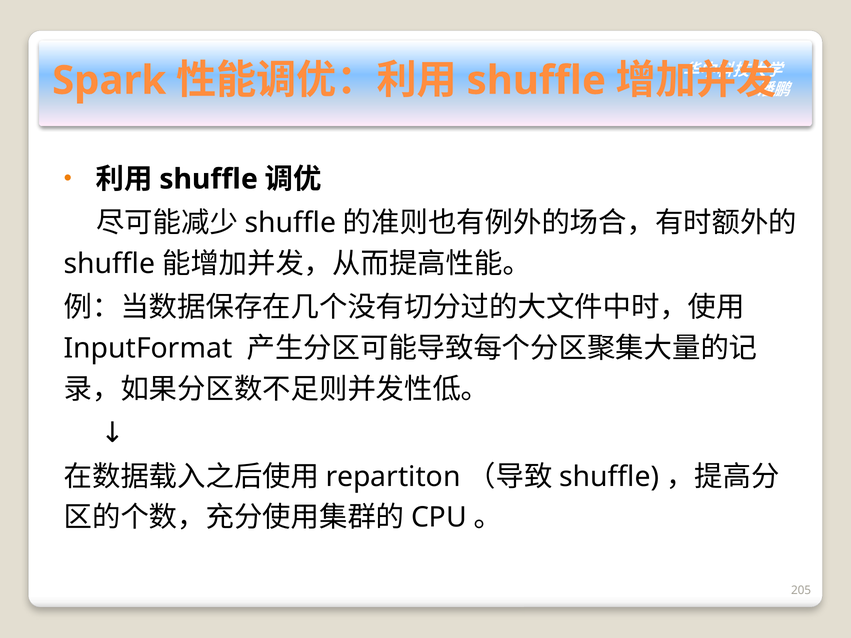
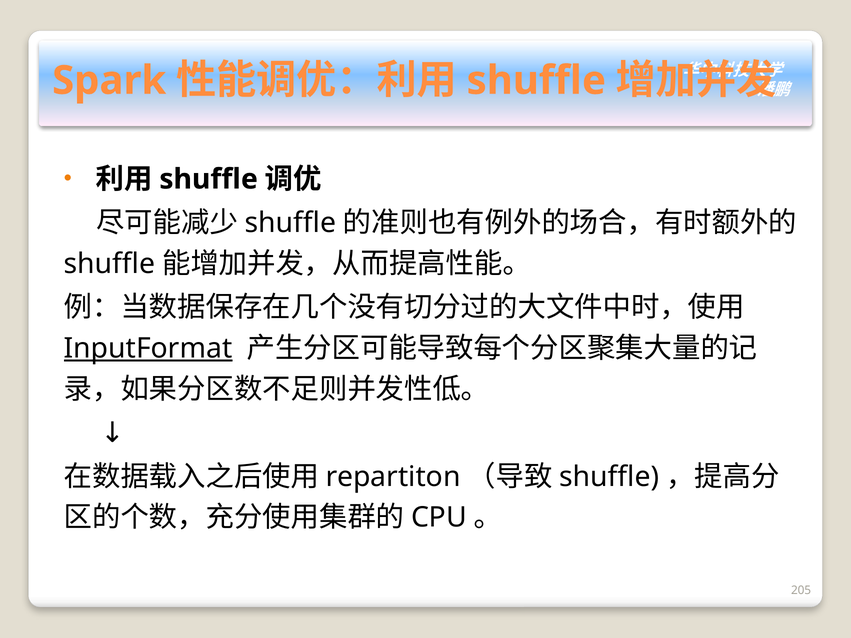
InputFormat underline: none -> present (148, 349)
